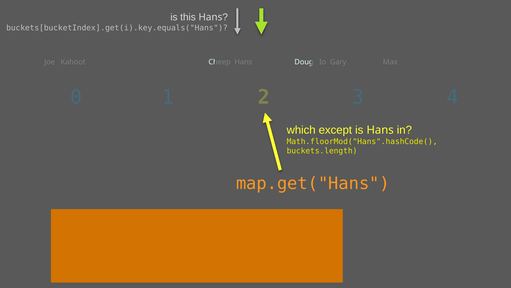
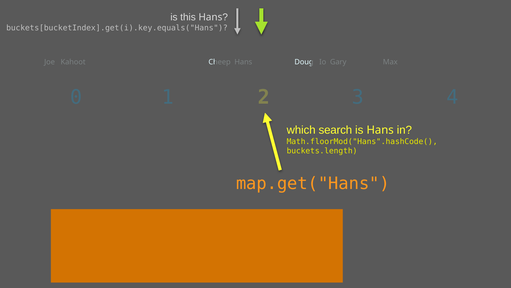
except: except -> search (335, 130)
